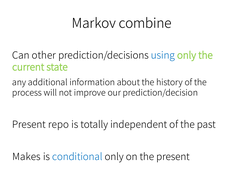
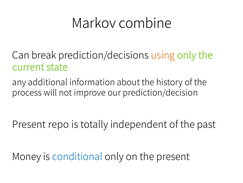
other: other -> break (44, 55)
using colour: blue -> orange (163, 55)
Makes: Makes -> Money (27, 156)
